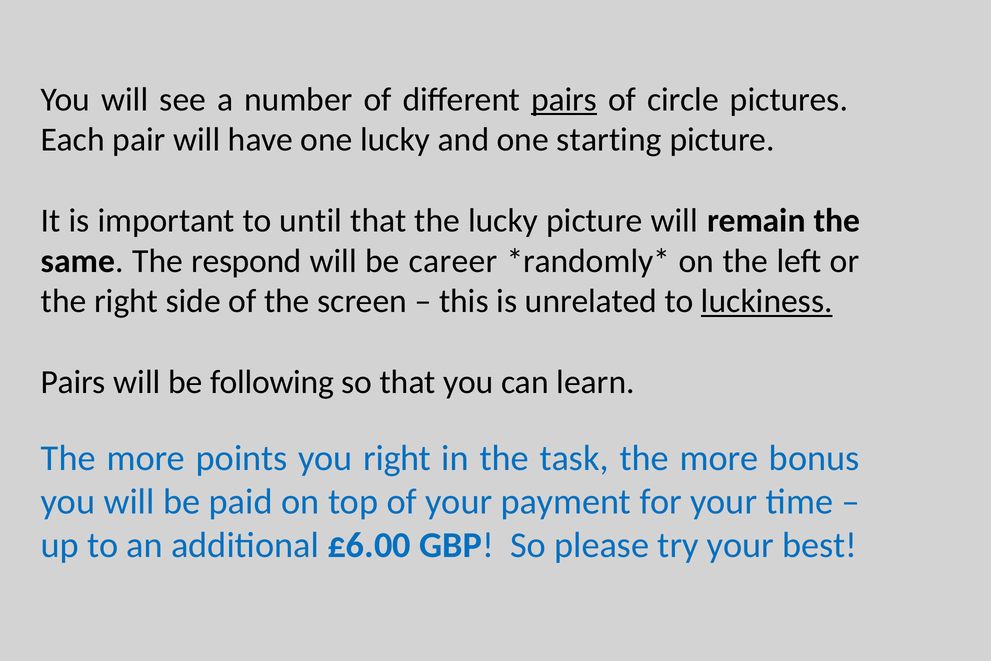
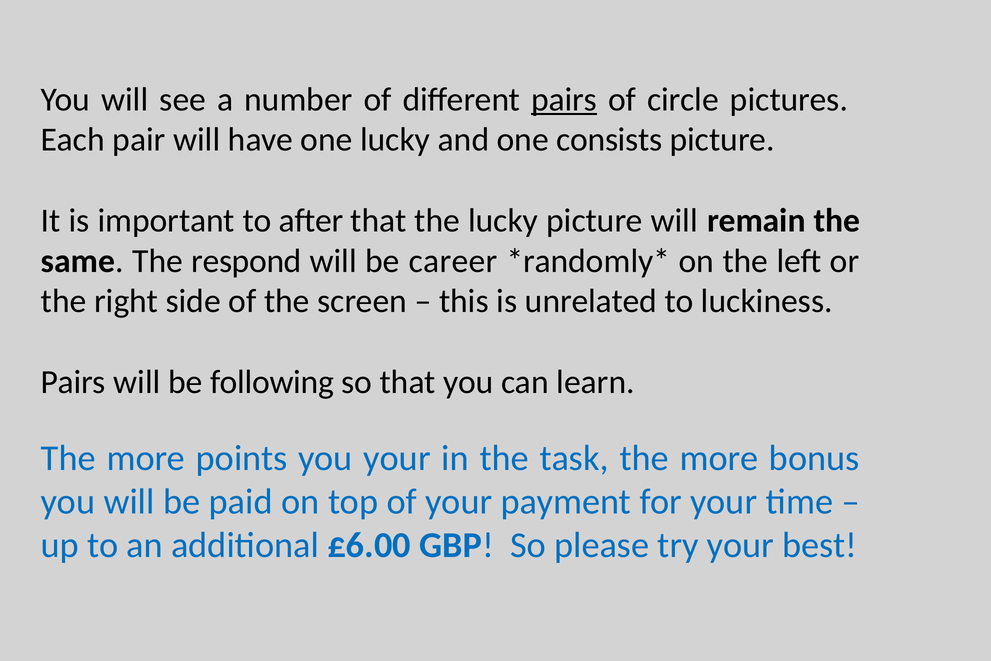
starting: starting -> consists (609, 140)
until: until -> after (311, 220)
luckiness underline: present -> none (767, 301)
you right: right -> your (397, 458)
